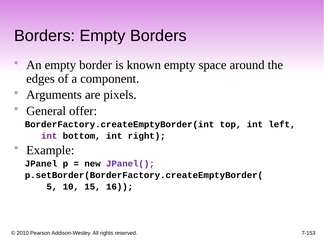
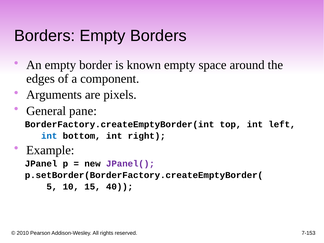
offer: offer -> pane (83, 111)
int colour: purple -> blue (49, 136)
16: 16 -> 40 (120, 187)
